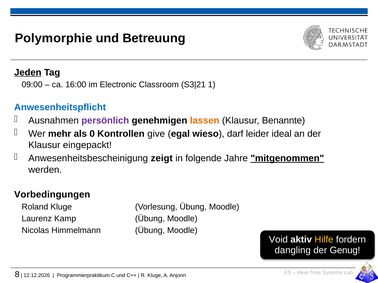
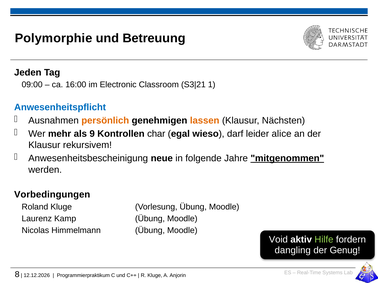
Jeden underline: present -> none (28, 73)
persönlich colour: purple -> orange (105, 121)
Benannte: Benannte -> Nächsten (283, 121)
0: 0 -> 9 (92, 134)
give: give -> char (156, 134)
ideal: ideal -> alice (282, 134)
eingepackt: eingepackt -> rekursivem (87, 145)
zeigt: zeigt -> neue (162, 159)
Hilfe colour: yellow -> light green (324, 240)
